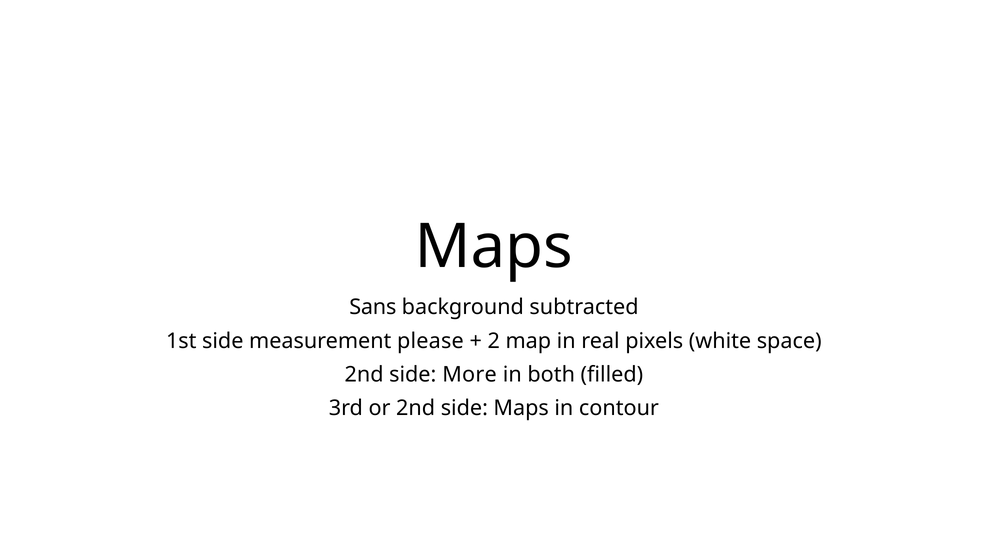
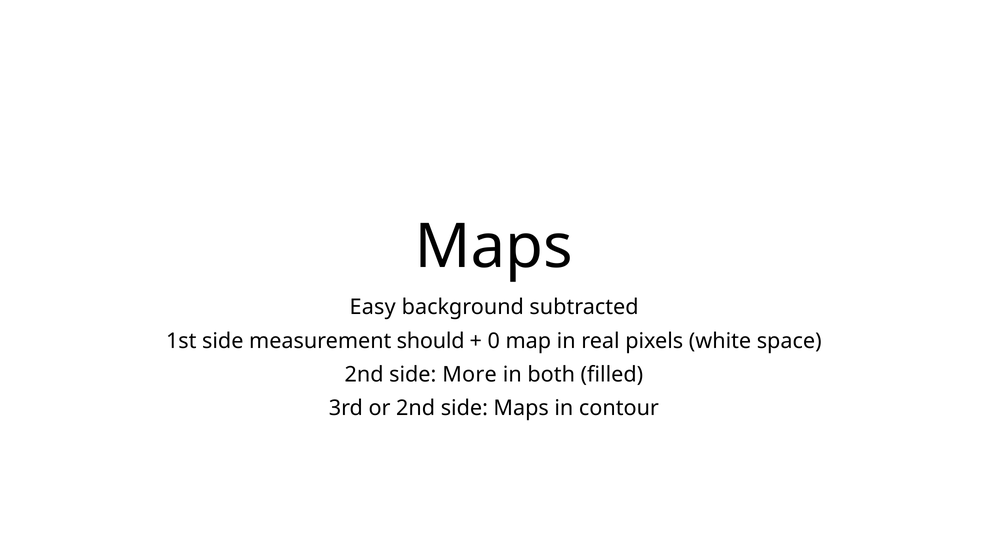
Sans: Sans -> Easy (373, 307)
please: please -> should (431, 341)
2: 2 -> 0 (494, 341)
